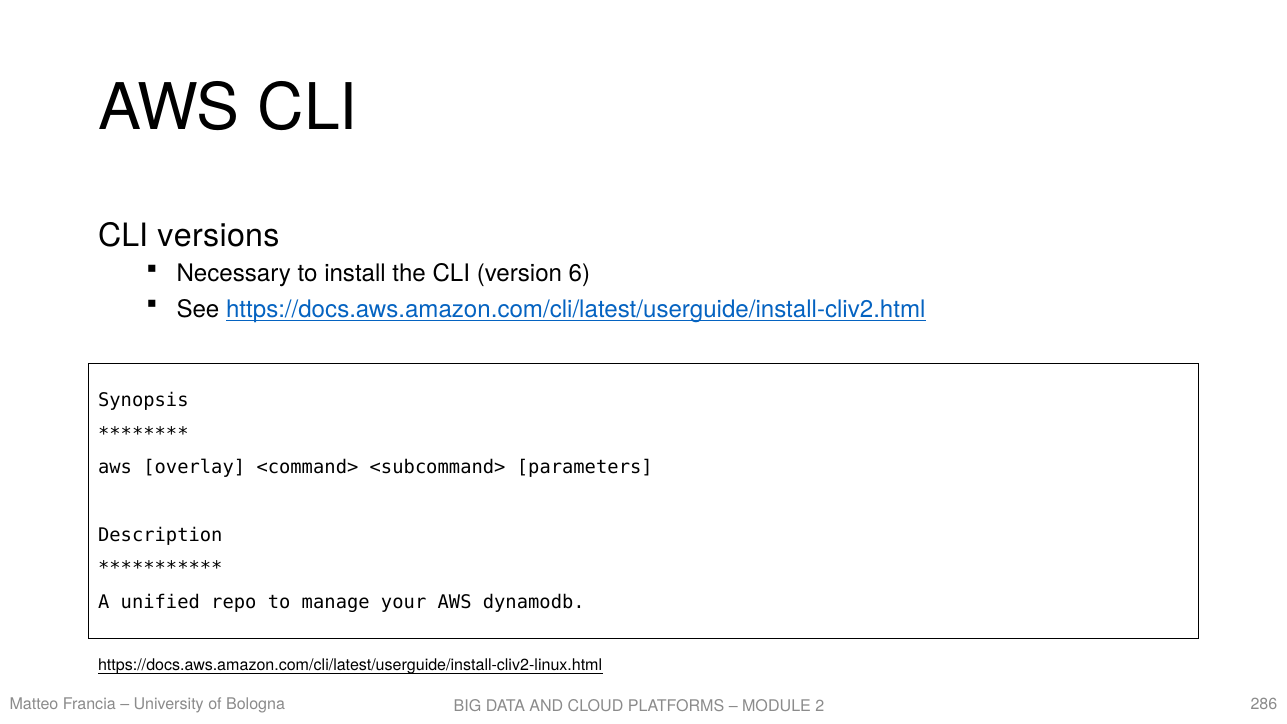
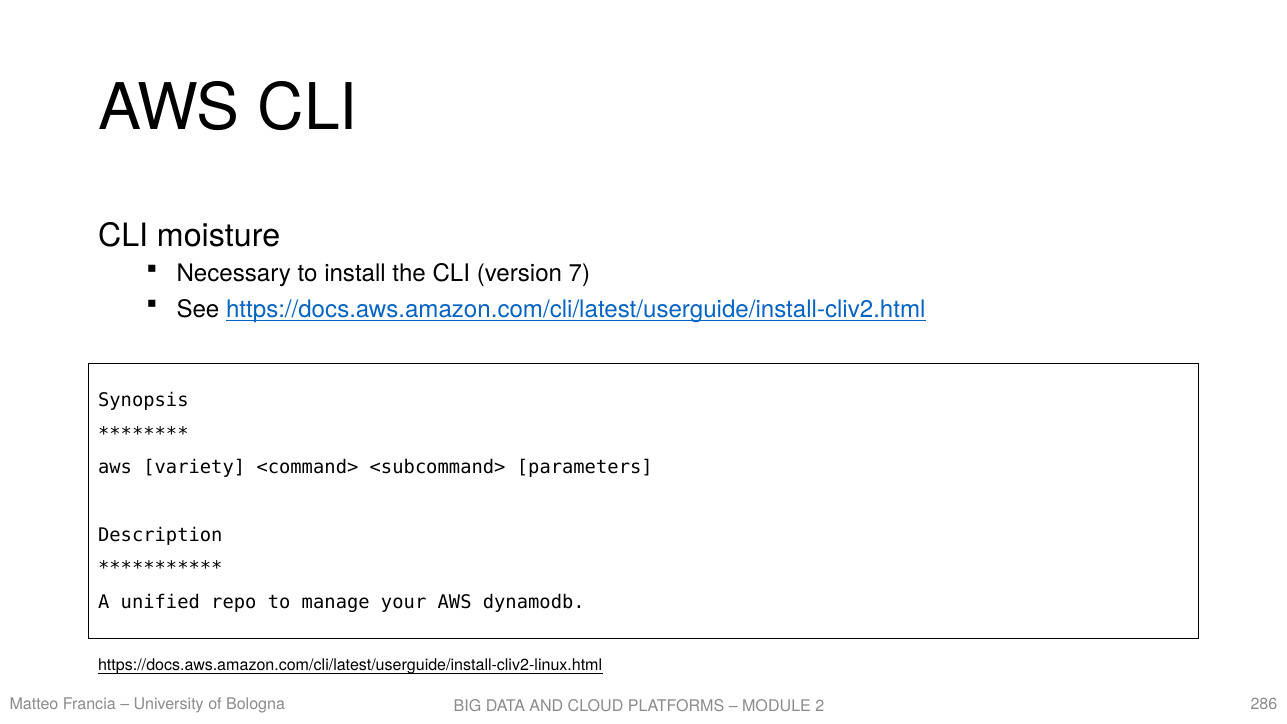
versions: versions -> moisture (219, 236)
6: 6 -> 7 (579, 273)
overlay: overlay -> variety (194, 467)
